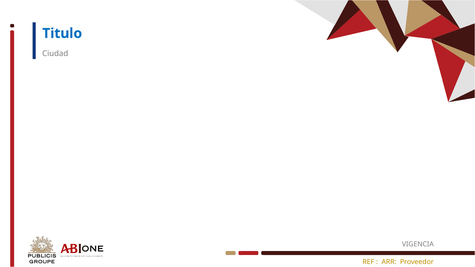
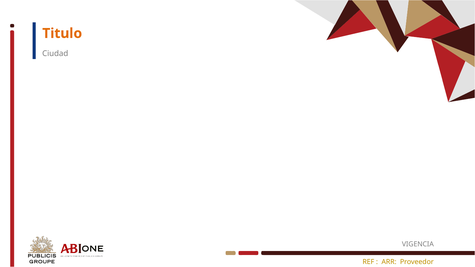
Titulo colour: blue -> orange (62, 33)
